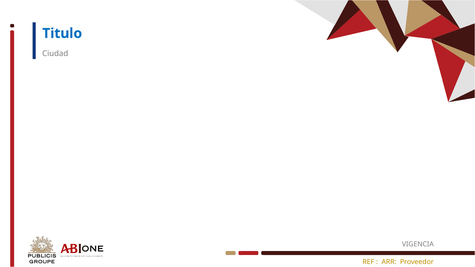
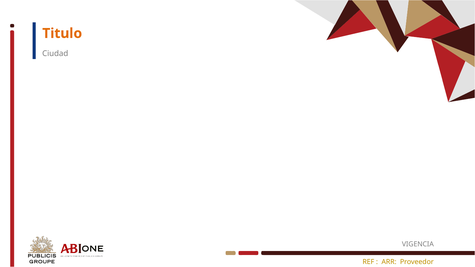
Titulo colour: blue -> orange (62, 33)
